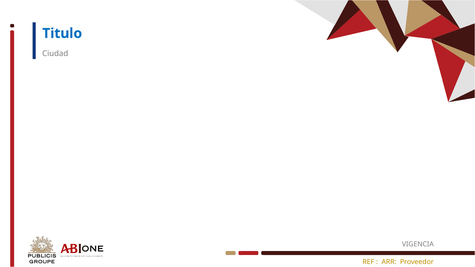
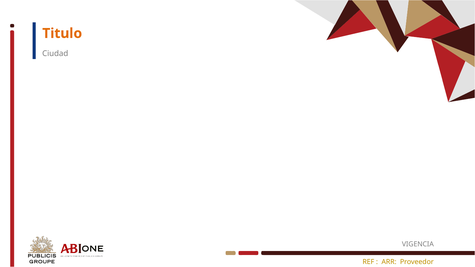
Titulo colour: blue -> orange (62, 33)
